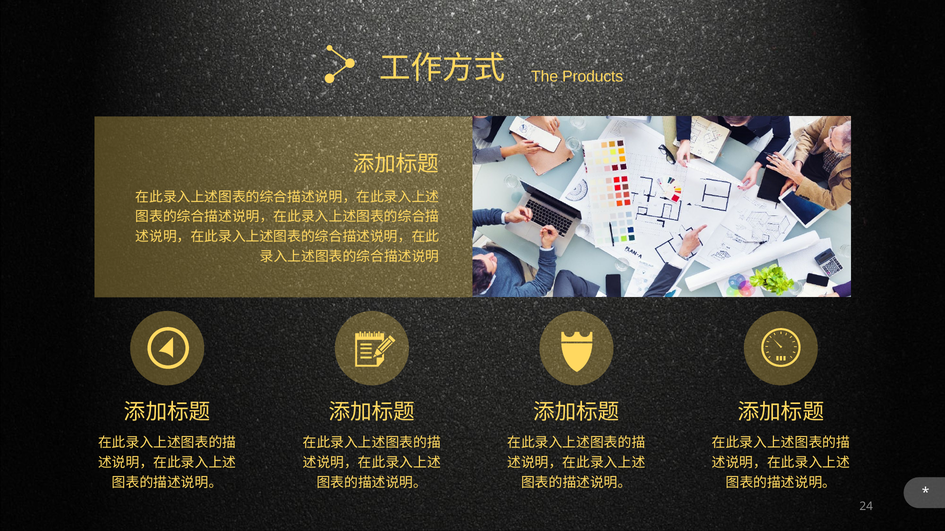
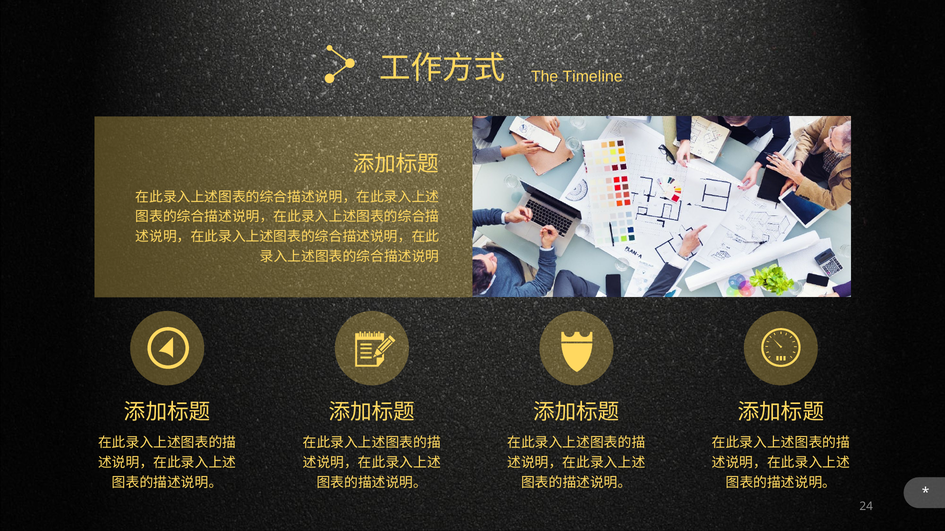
Products: Products -> Timeline (593, 77)
